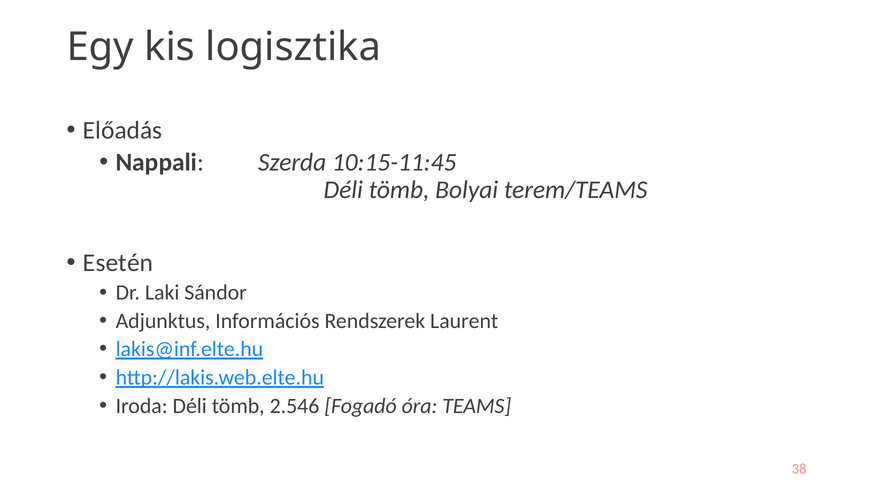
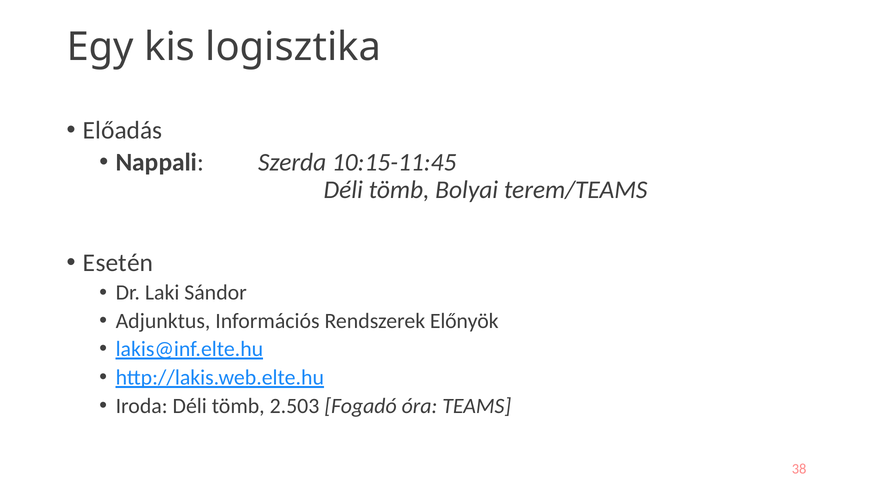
Laurent: Laurent -> Előnyök (464, 321)
2.546: 2.546 -> 2.503 (294, 406)
